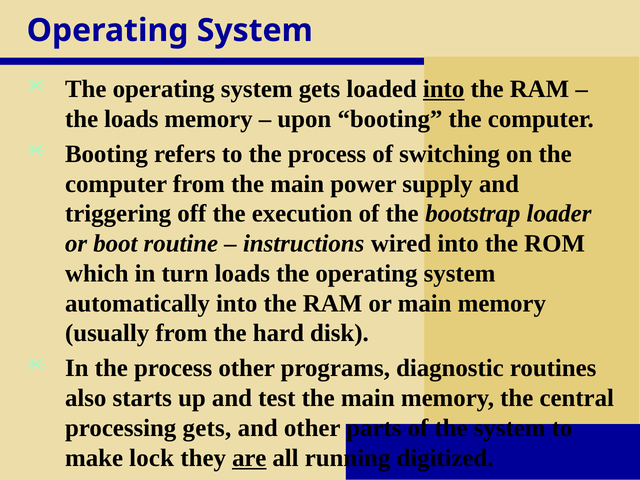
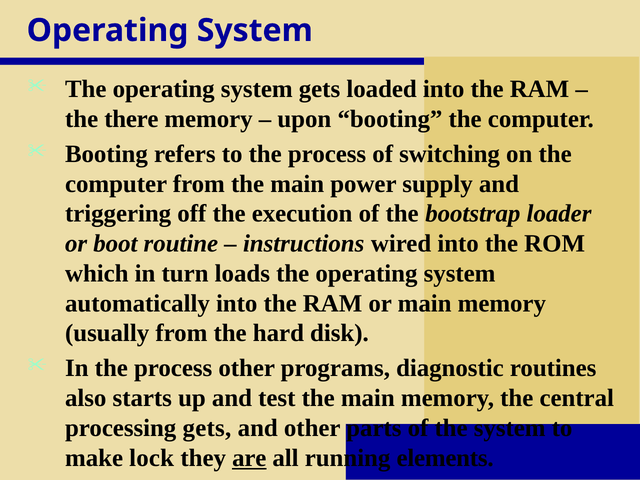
into underline: present -> none (444, 89)
the loads: loads -> there (131, 119)
digitized: digitized -> elements (445, 458)
